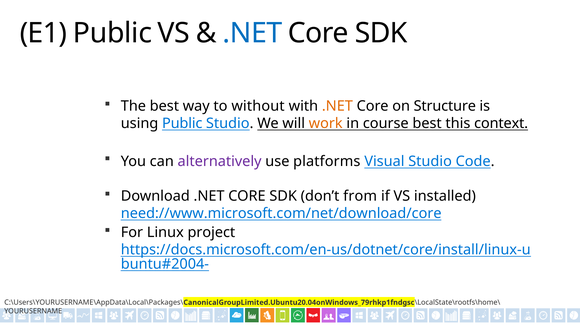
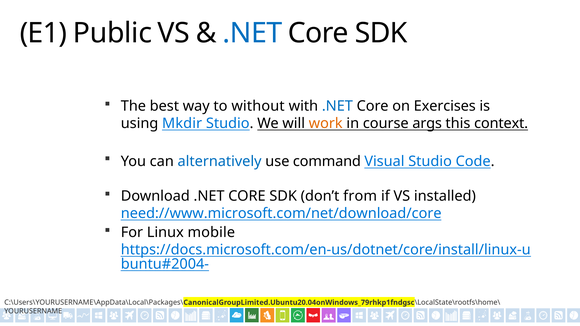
.NET colour: orange -> blue (337, 106)
Structure: Structure -> Exercises (445, 106)
using Public: Public -> Mkdir (182, 123)
course best: best -> args (427, 123)
alternatively colour: purple -> blue (220, 162)
platforms: platforms -> command (327, 162)
project: project -> mobile (211, 233)
